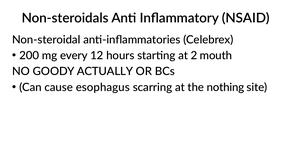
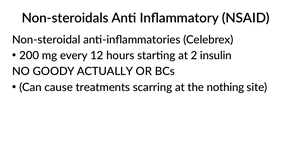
mouth: mouth -> insulin (216, 56)
esophagus: esophagus -> treatments (103, 87)
